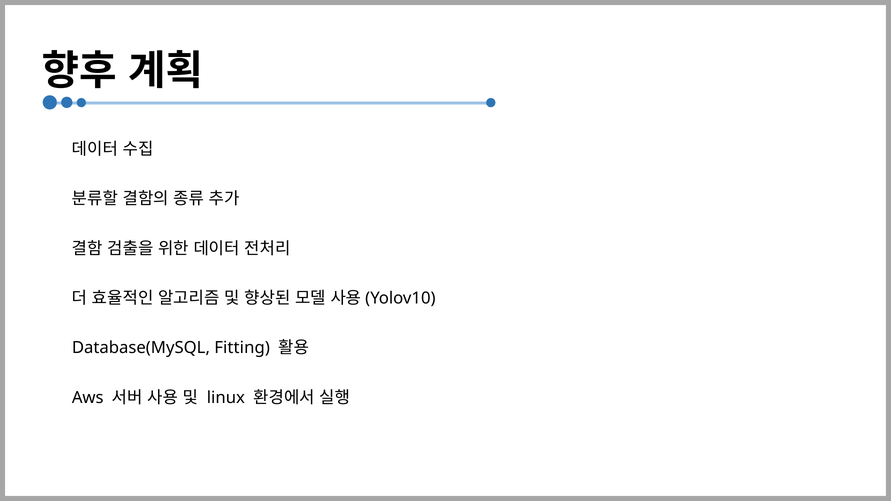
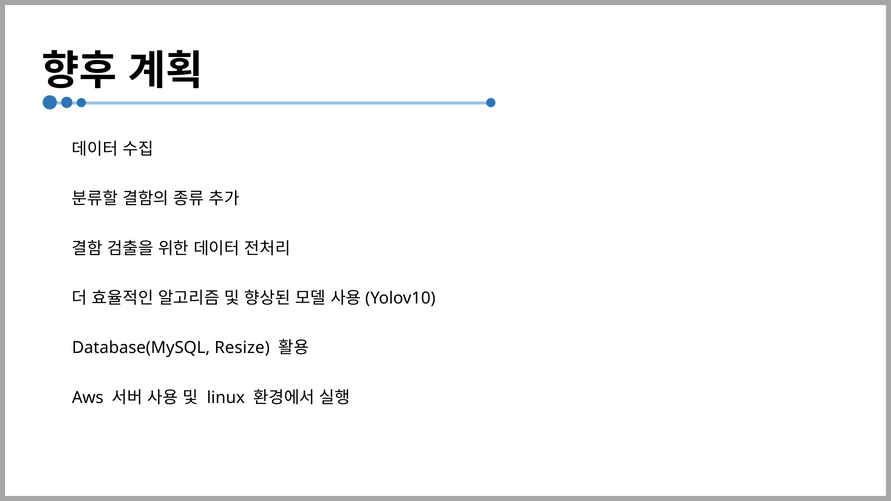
Fitting: Fitting -> Resize (242, 348)
